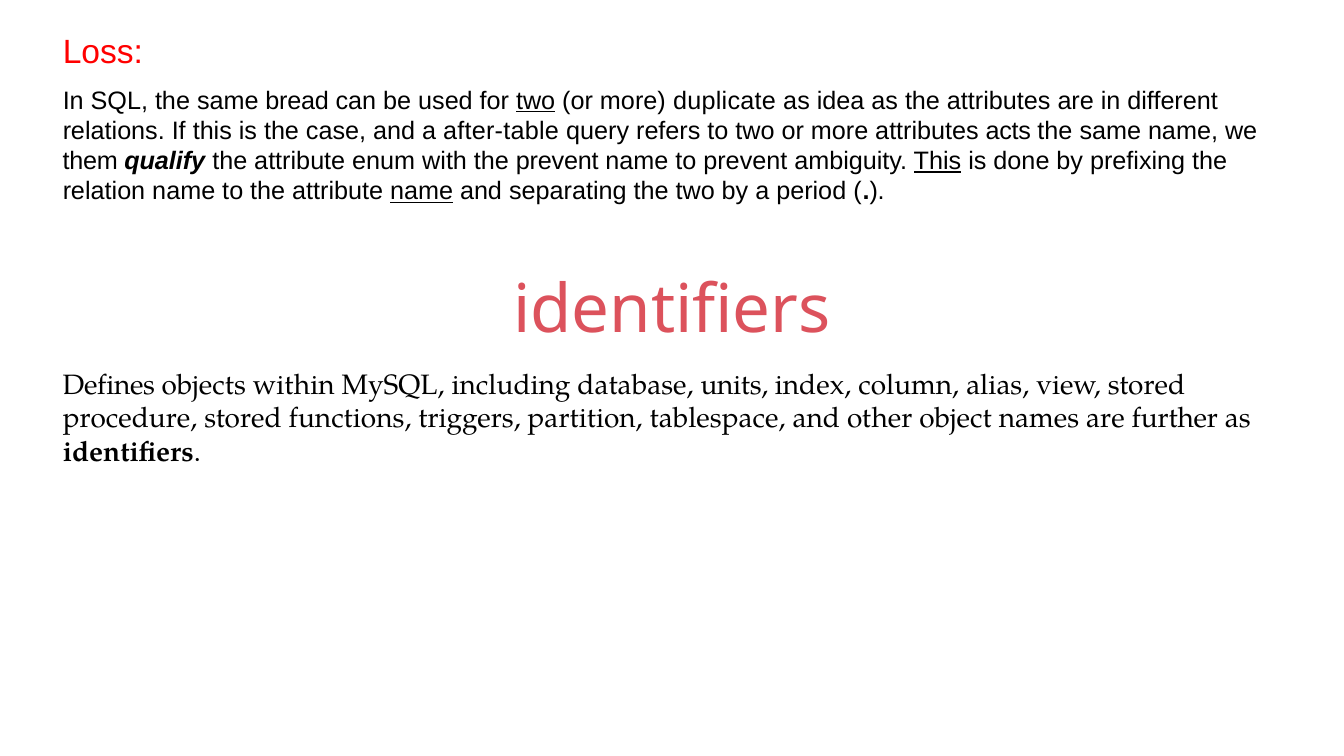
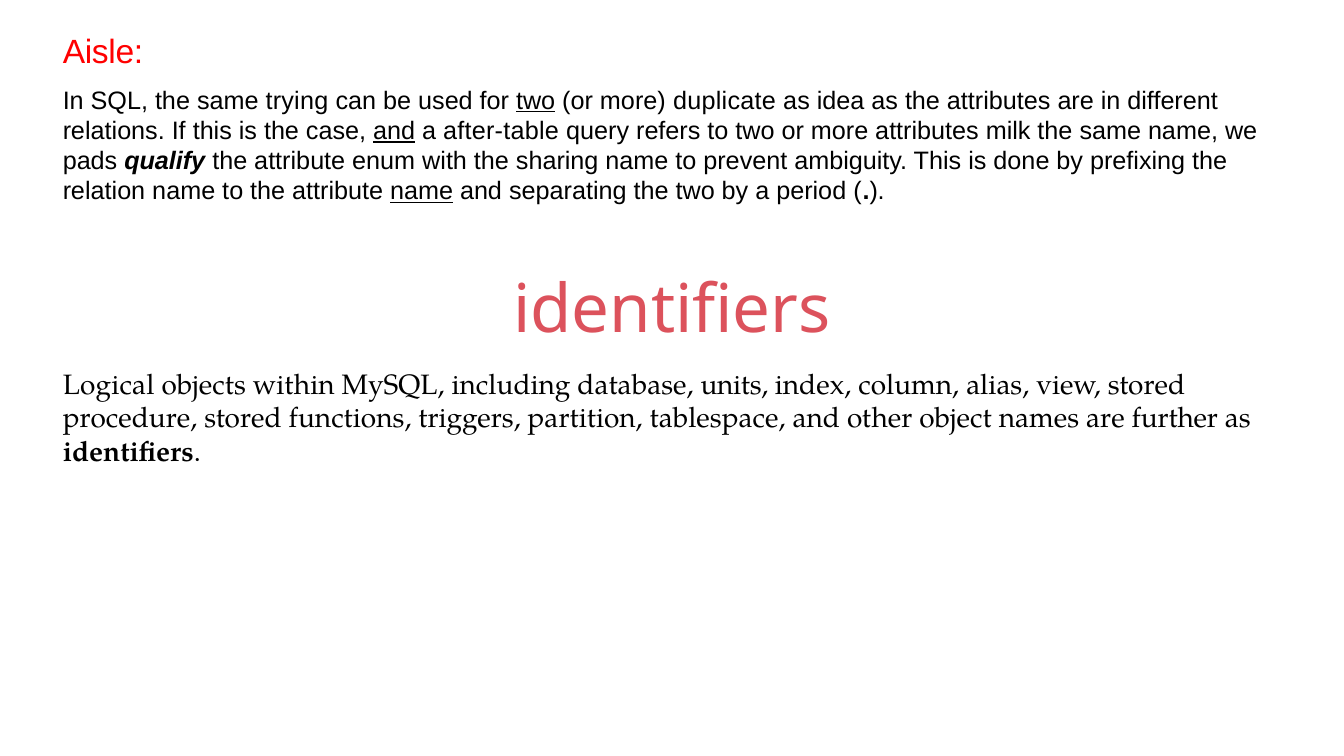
Loss: Loss -> Aisle (103, 53)
bread: bread -> trying (297, 101)
and underline: none -> present (394, 131)
acts: acts -> milk (1008, 131)
them: them -> pads (90, 161)
the prevent: prevent -> sharing (557, 161)
This underline: present -> none (938, 161)
Defines: Defines -> Logical (109, 385)
